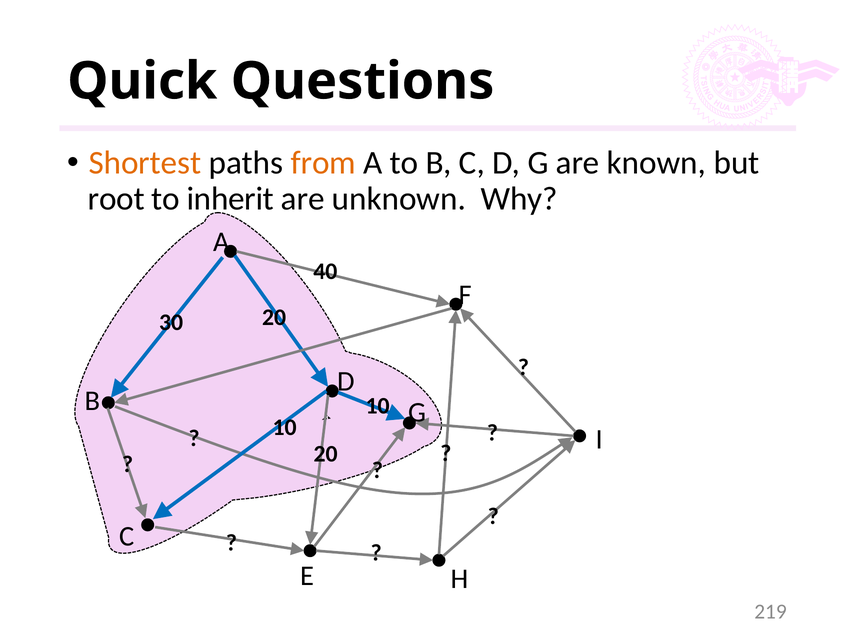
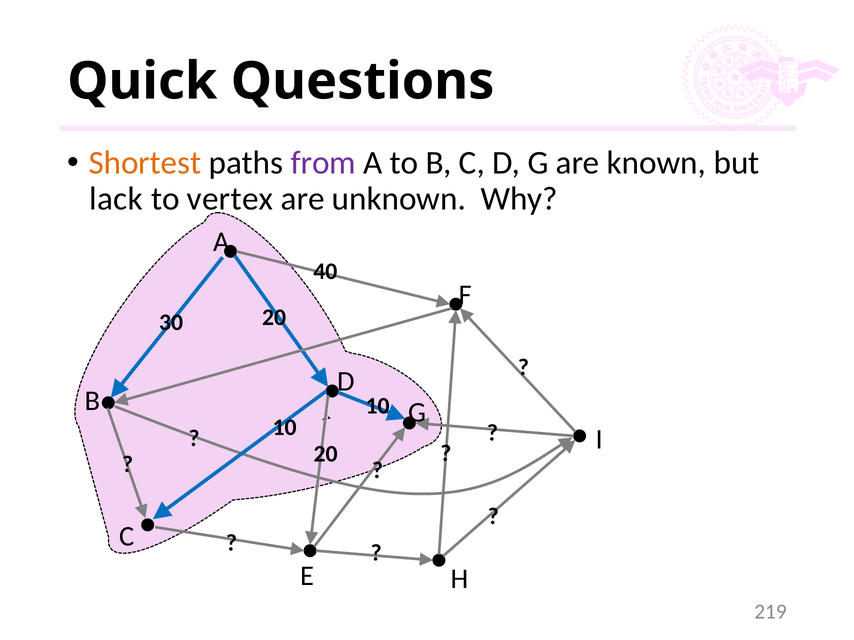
from colour: orange -> purple (323, 163)
root: root -> lack (116, 199)
inherit: inherit -> vertex (230, 199)
